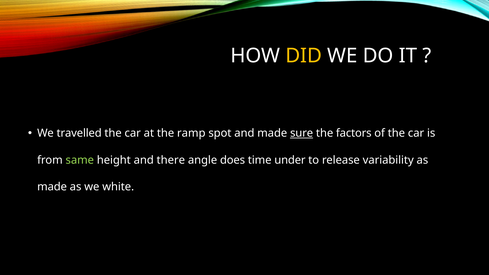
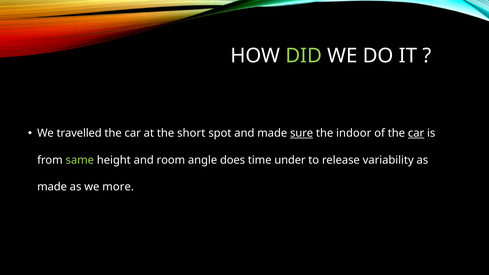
DID colour: yellow -> light green (304, 56)
ramp: ramp -> short (191, 133)
factors: factors -> indoor (354, 133)
car underline: none -> present (416, 133)
there: there -> room (171, 160)
white: white -> more (118, 187)
